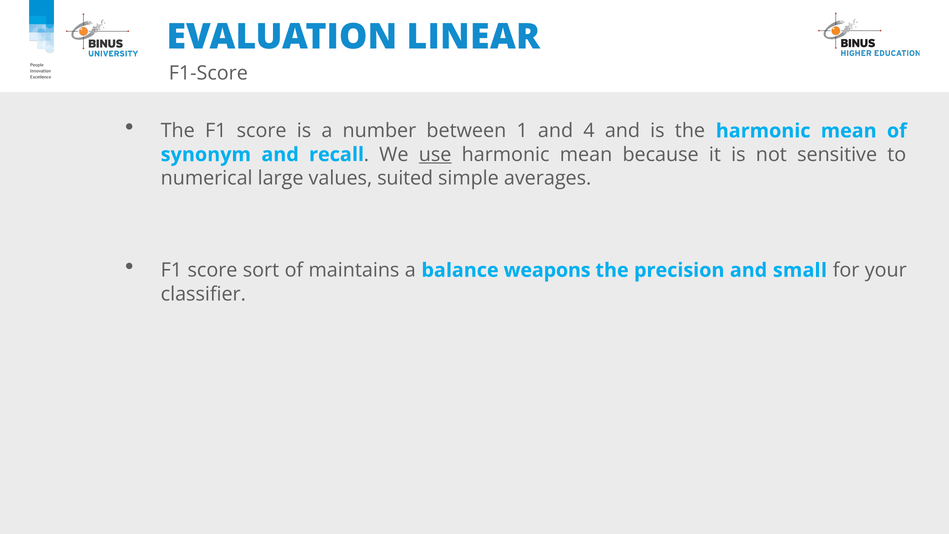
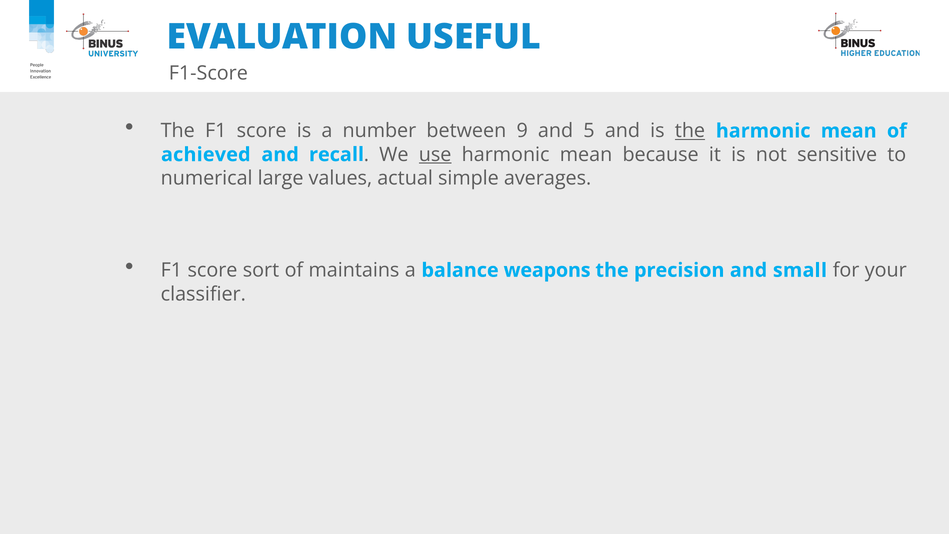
LINEAR: LINEAR -> USEFUL (474, 37)
1: 1 -> 9 (522, 131)
4: 4 -> 5 (589, 131)
the underline: none -> present (690, 131)
synonym: synonym -> achieved (206, 155)
suited: suited -> actual (405, 178)
